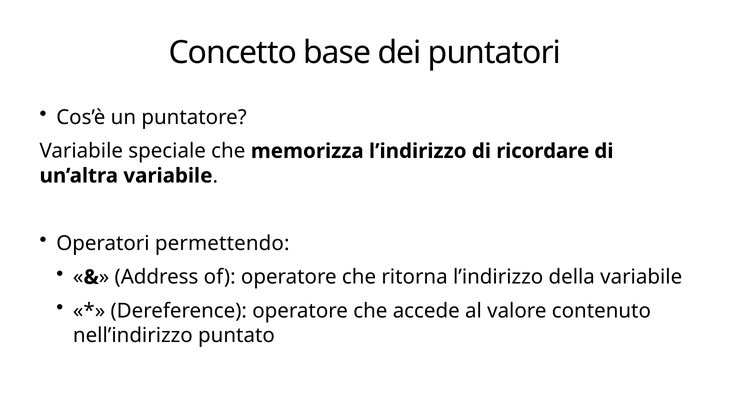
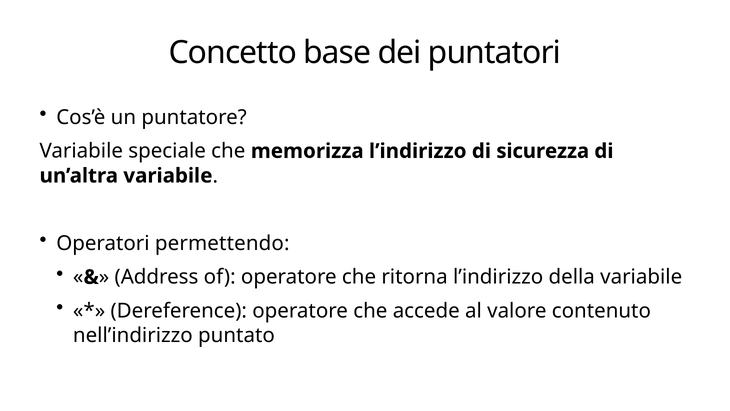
ricordare: ricordare -> sicurezza (543, 151)
